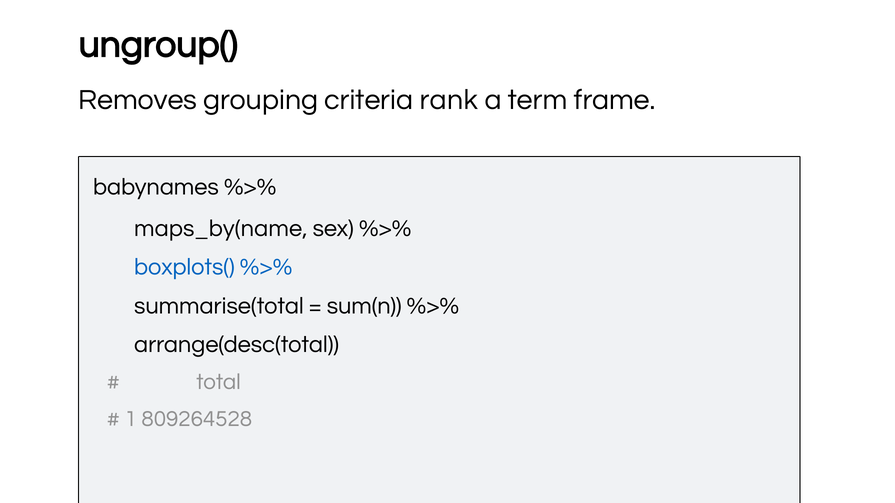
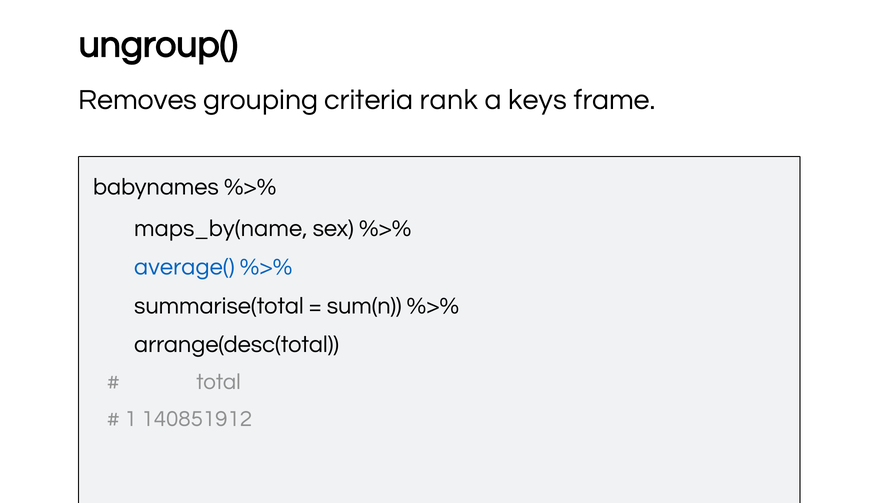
term: term -> keys (538, 100)
boxplots(: boxplots( -> average( (184, 267)
809264528: 809264528 -> 140851912 (197, 419)
